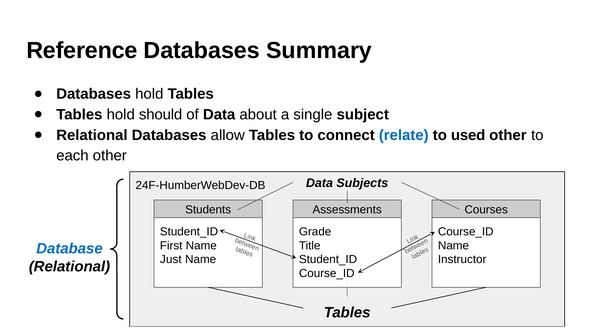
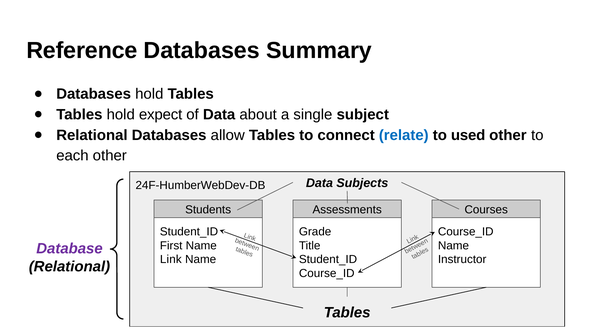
should: should -> expect (161, 115)
Database colour: blue -> purple (69, 249)
Just: Just -> Link (171, 260)
